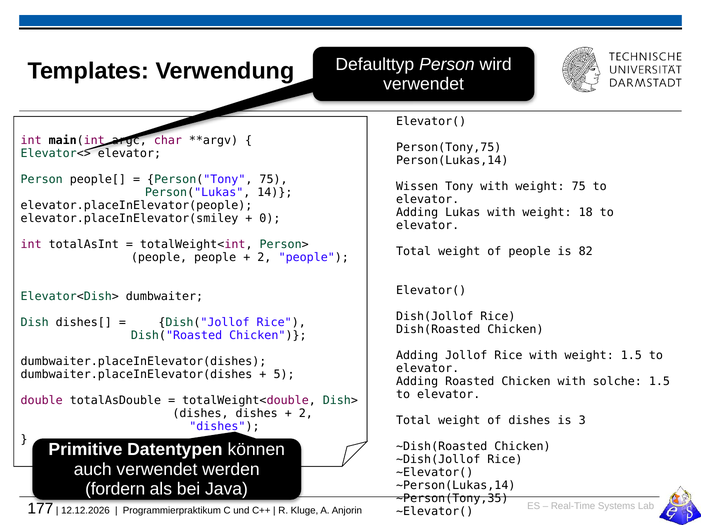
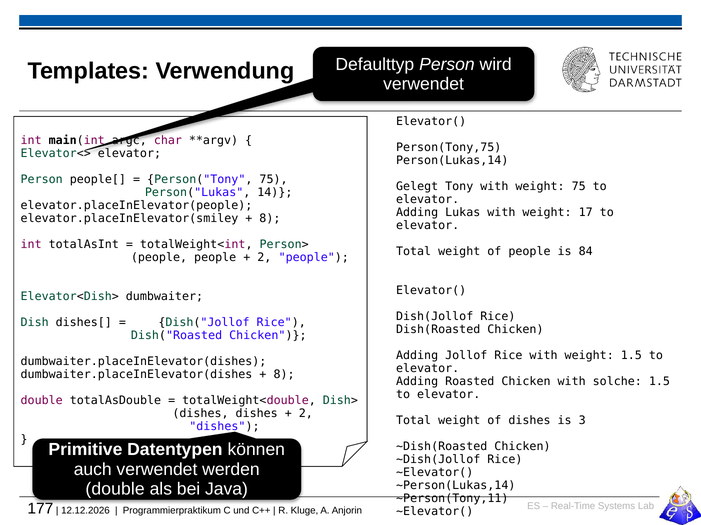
Wissen: Wissen -> Gelegt (417, 186)
18: 18 -> 17 (586, 213)
0: 0 -> 8 (270, 219)
82: 82 -> 84 (586, 252)
5: 5 -> 8 (284, 375)
fordern: fordern -> double (115, 489)
~Person(Tony,35: ~Person(Tony,35 -> ~Person(Tony,11 (452, 499)
